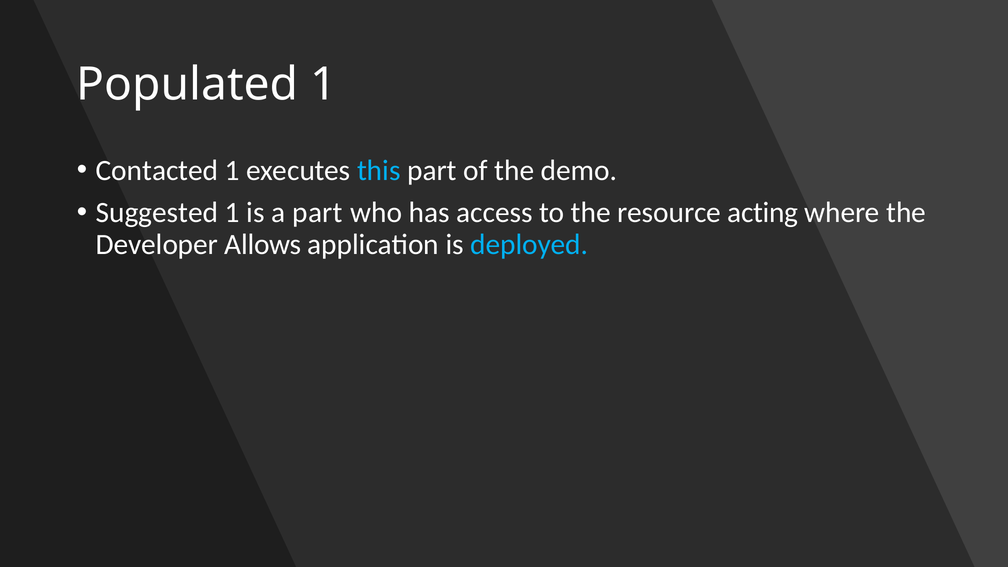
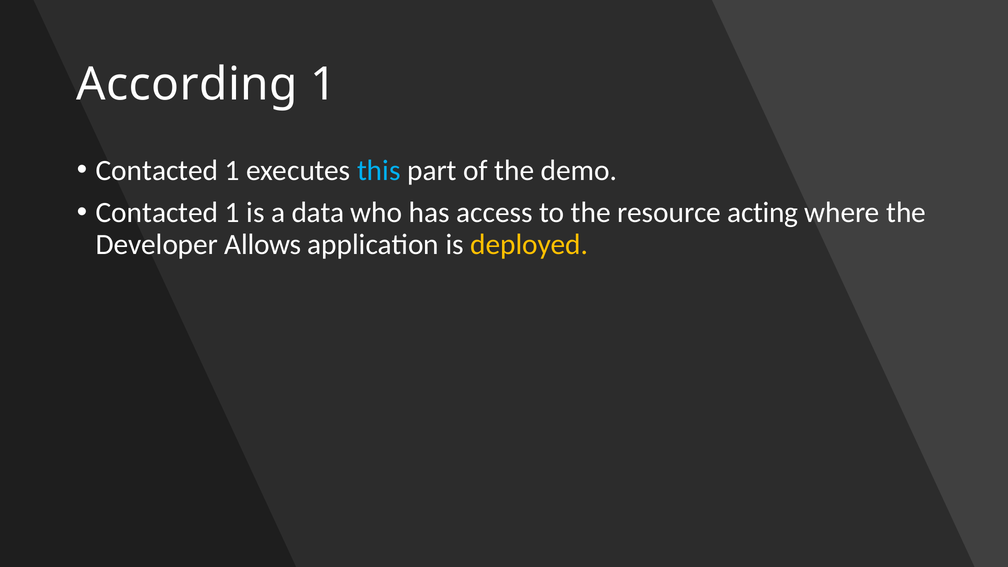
Populated: Populated -> According (187, 85)
Suggested: Suggested -> Contacted (157, 213)
a part: part -> data (318, 213)
deployed colour: light blue -> yellow (529, 244)
